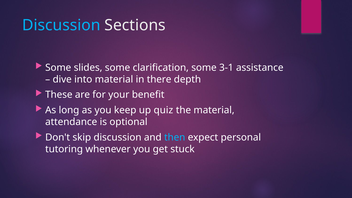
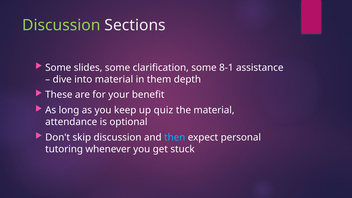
Discussion colour: light blue -> light green (61, 25)
3-1: 3-1 -> 8-1 (226, 68)
there: there -> them (159, 79)
